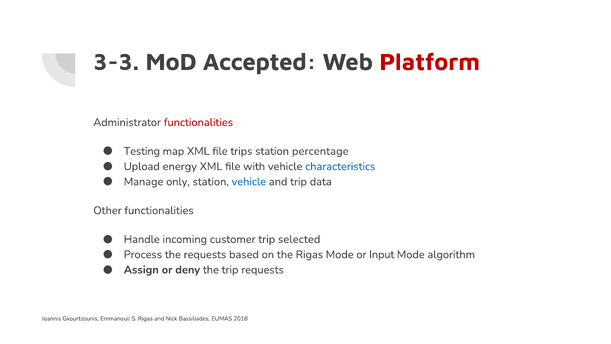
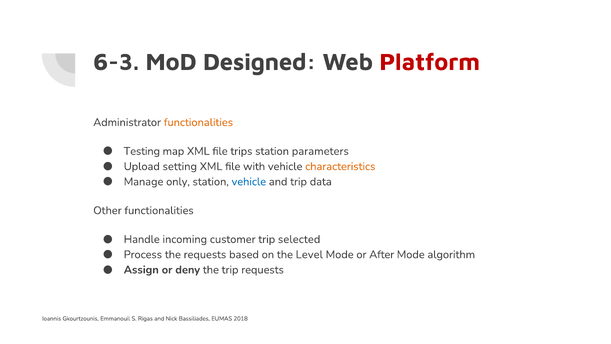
3-3: 3-3 -> 6-3 (116, 62)
Accepted: Accepted -> Designed (260, 62)
functionalities colour: red -> orange (198, 122)
percentage: percentage -> parameters (320, 151)
energy: energy -> setting (180, 166)
characteristics colour: blue -> orange (340, 166)
the Rigas: Rigas -> Level (309, 254)
Input: Input -> After (382, 254)
